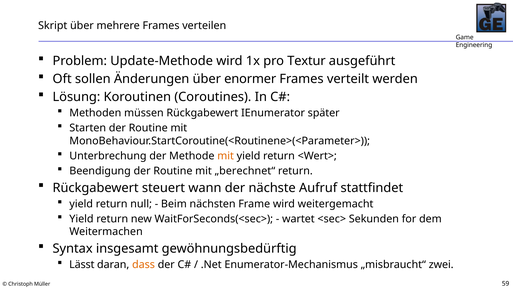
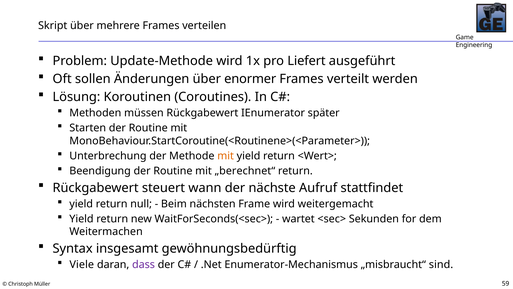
Textur: Textur -> Liefert (306, 61)
Lässt: Lässt -> Viele (82, 264)
dass colour: orange -> purple (144, 264)
zwei: zwei -> sind (441, 264)
